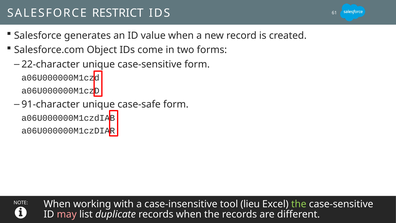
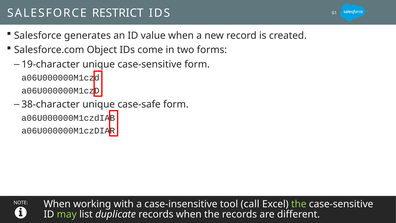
22-character: 22-character -> 19-character (51, 64)
91-character: 91-character -> 38-character (51, 104)
lieu: lieu -> call (250, 204)
may colour: pink -> light green (67, 214)
